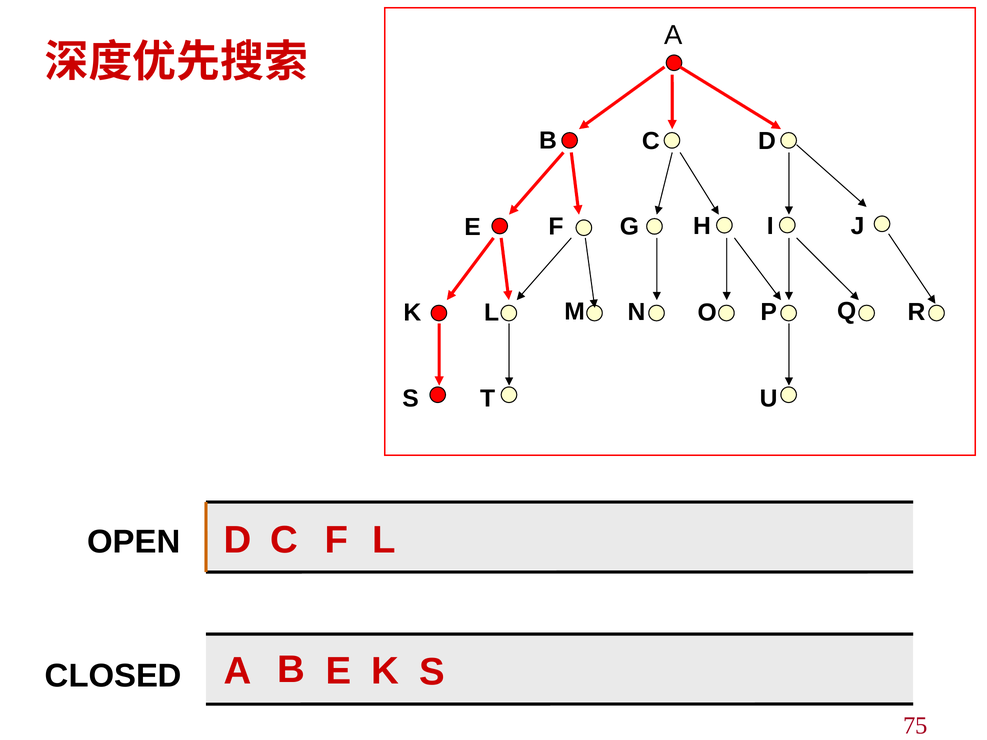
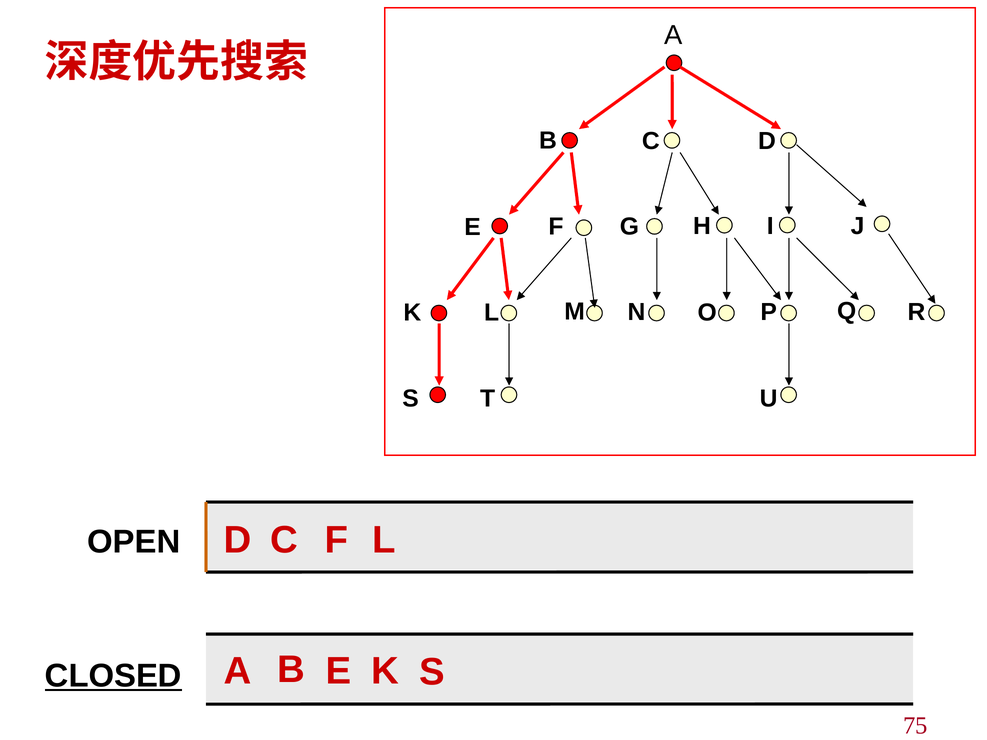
CLOSED underline: none -> present (113, 676)
